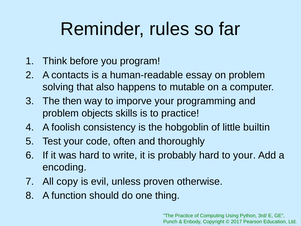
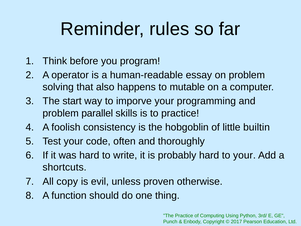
contacts: contacts -> operator (70, 75)
then: then -> start (72, 101)
objects: objects -> parallel (97, 113)
encoding: encoding -> shortcuts (64, 167)
